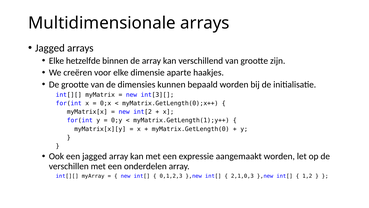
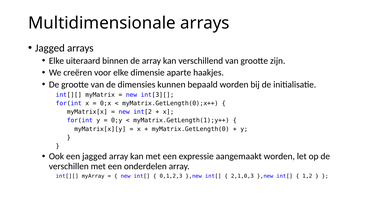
hetzelfde: hetzelfde -> uiteraard (83, 61)
